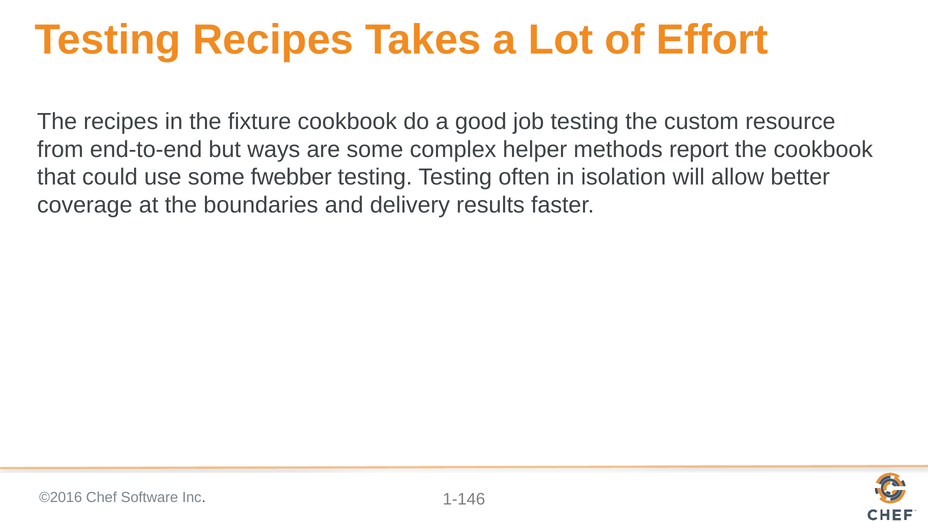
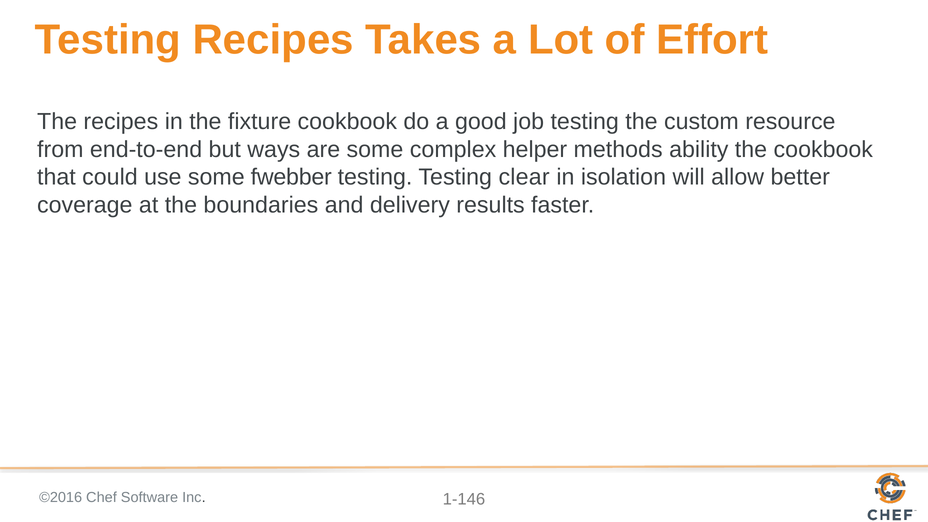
report: report -> ability (699, 149)
often: often -> clear (524, 177)
